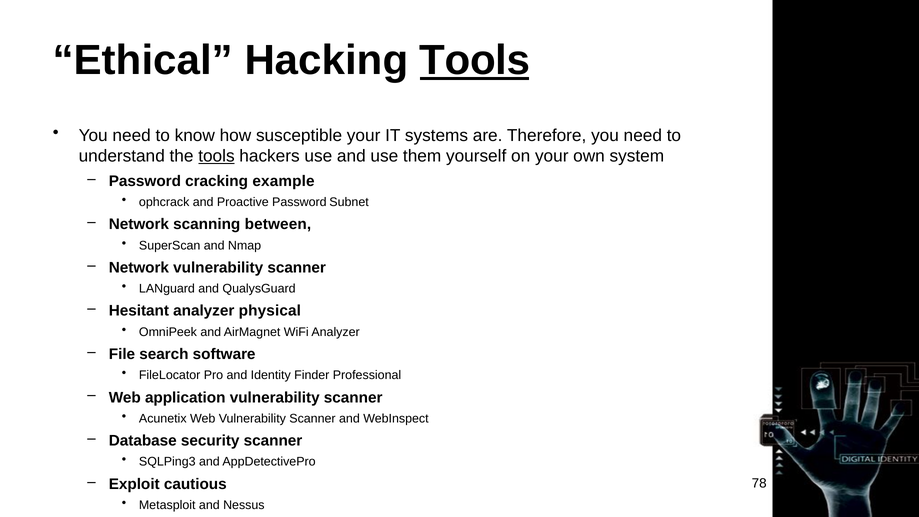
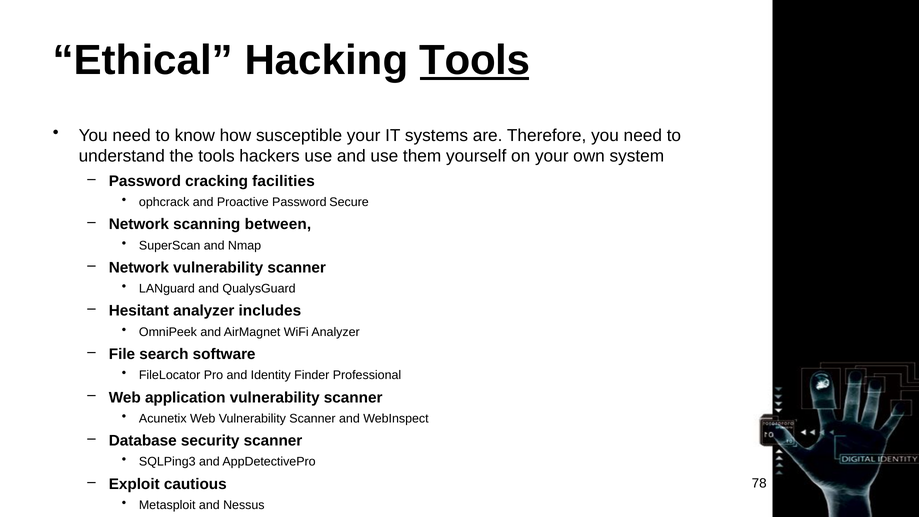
tools underline: present -> none (216, 156)
example: example -> facilities (283, 181)
Subnet: Subnet -> Secure (349, 202)
physical: physical -> includes (270, 311)
